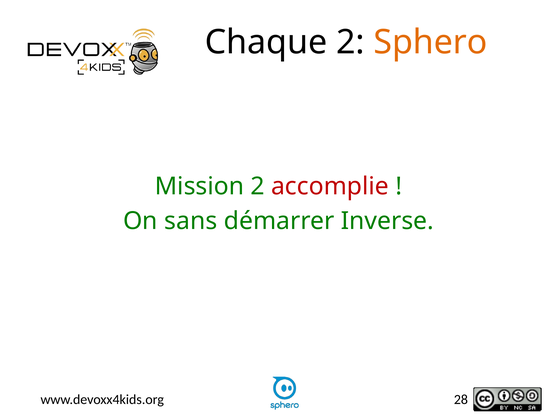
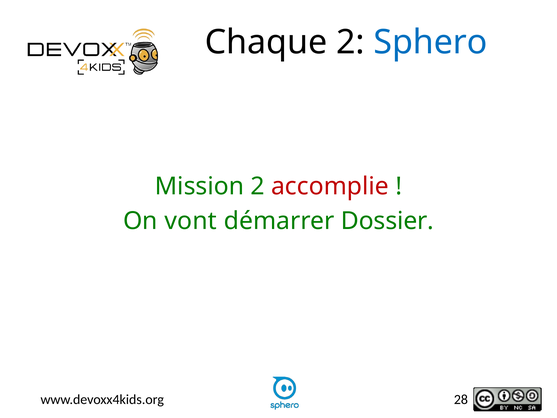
Sphero colour: orange -> blue (431, 42)
sans: sans -> vont (191, 221)
Inverse: Inverse -> Dossier (387, 221)
